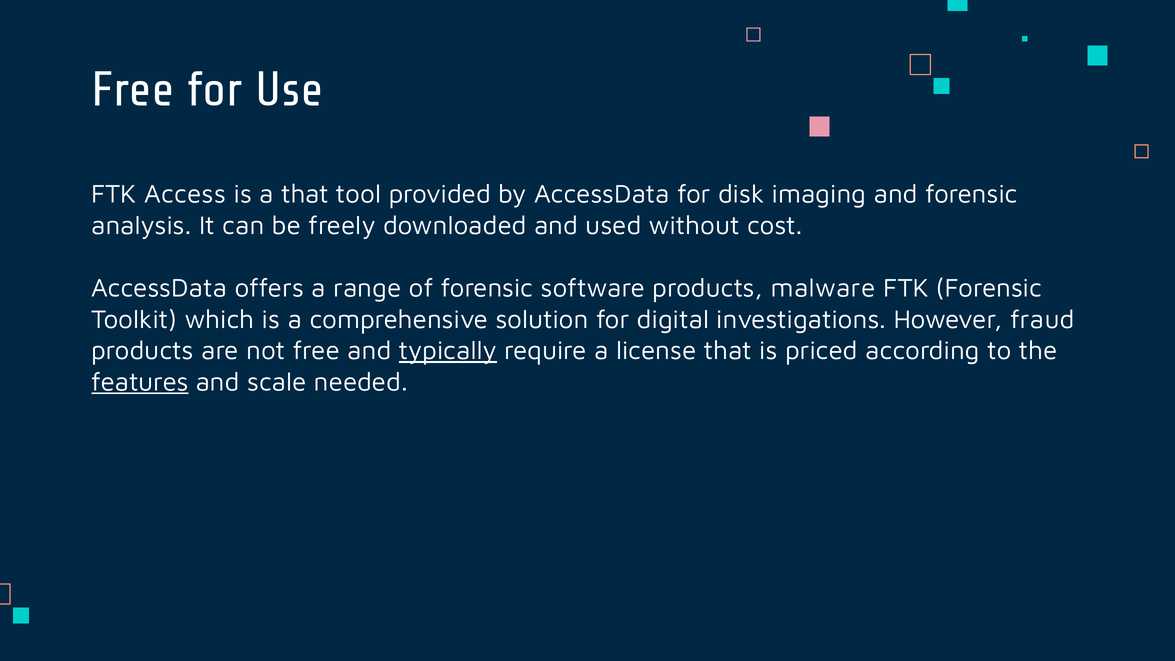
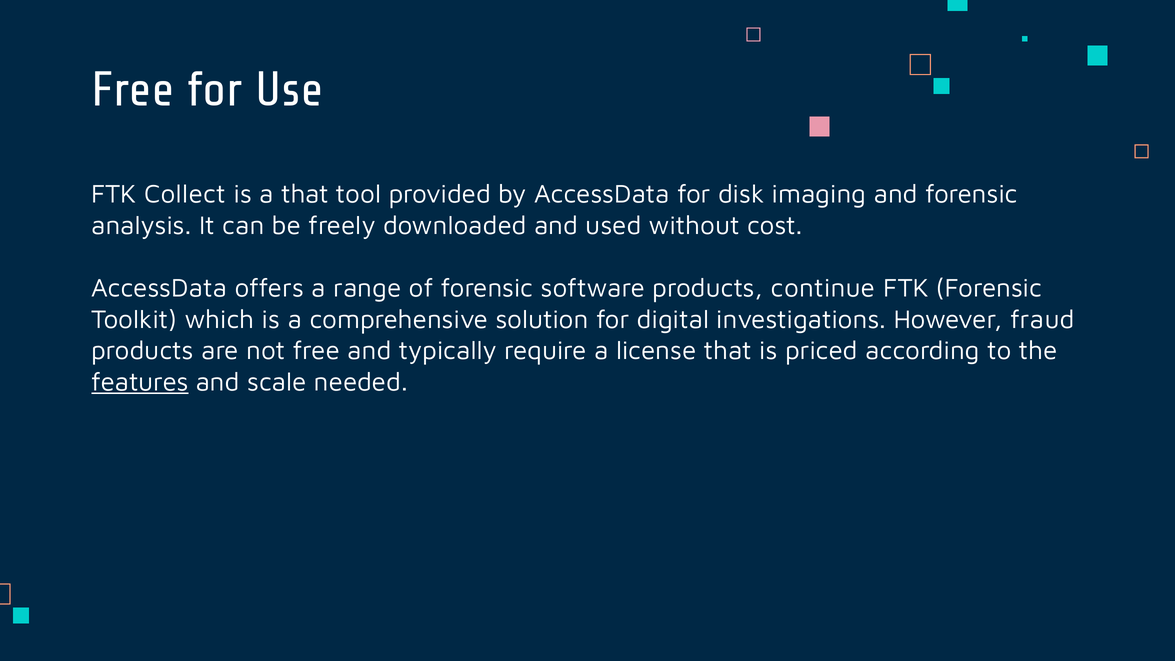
Access: Access -> Collect (185, 194)
malware: malware -> continue (823, 288)
typically underline: present -> none (448, 351)
